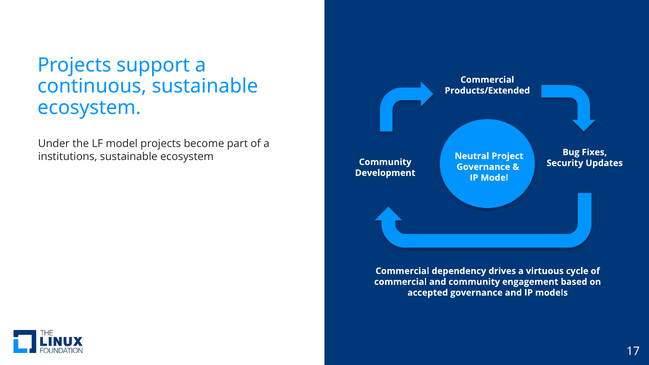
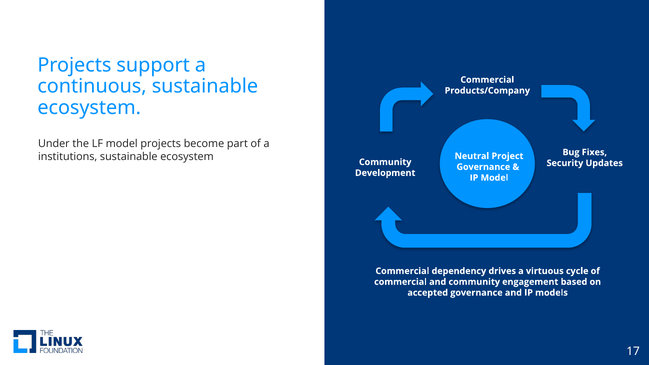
Products/Extended: Products/Extended -> Products/Company (487, 91)
